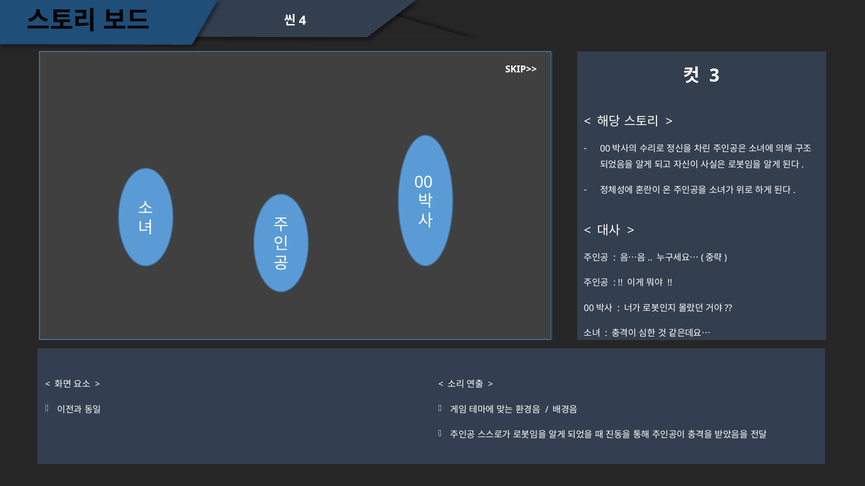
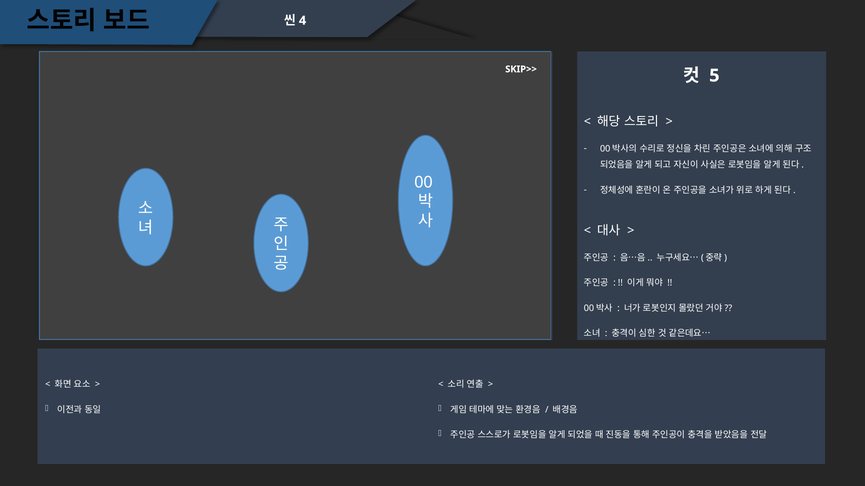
3: 3 -> 5 (714, 76)
